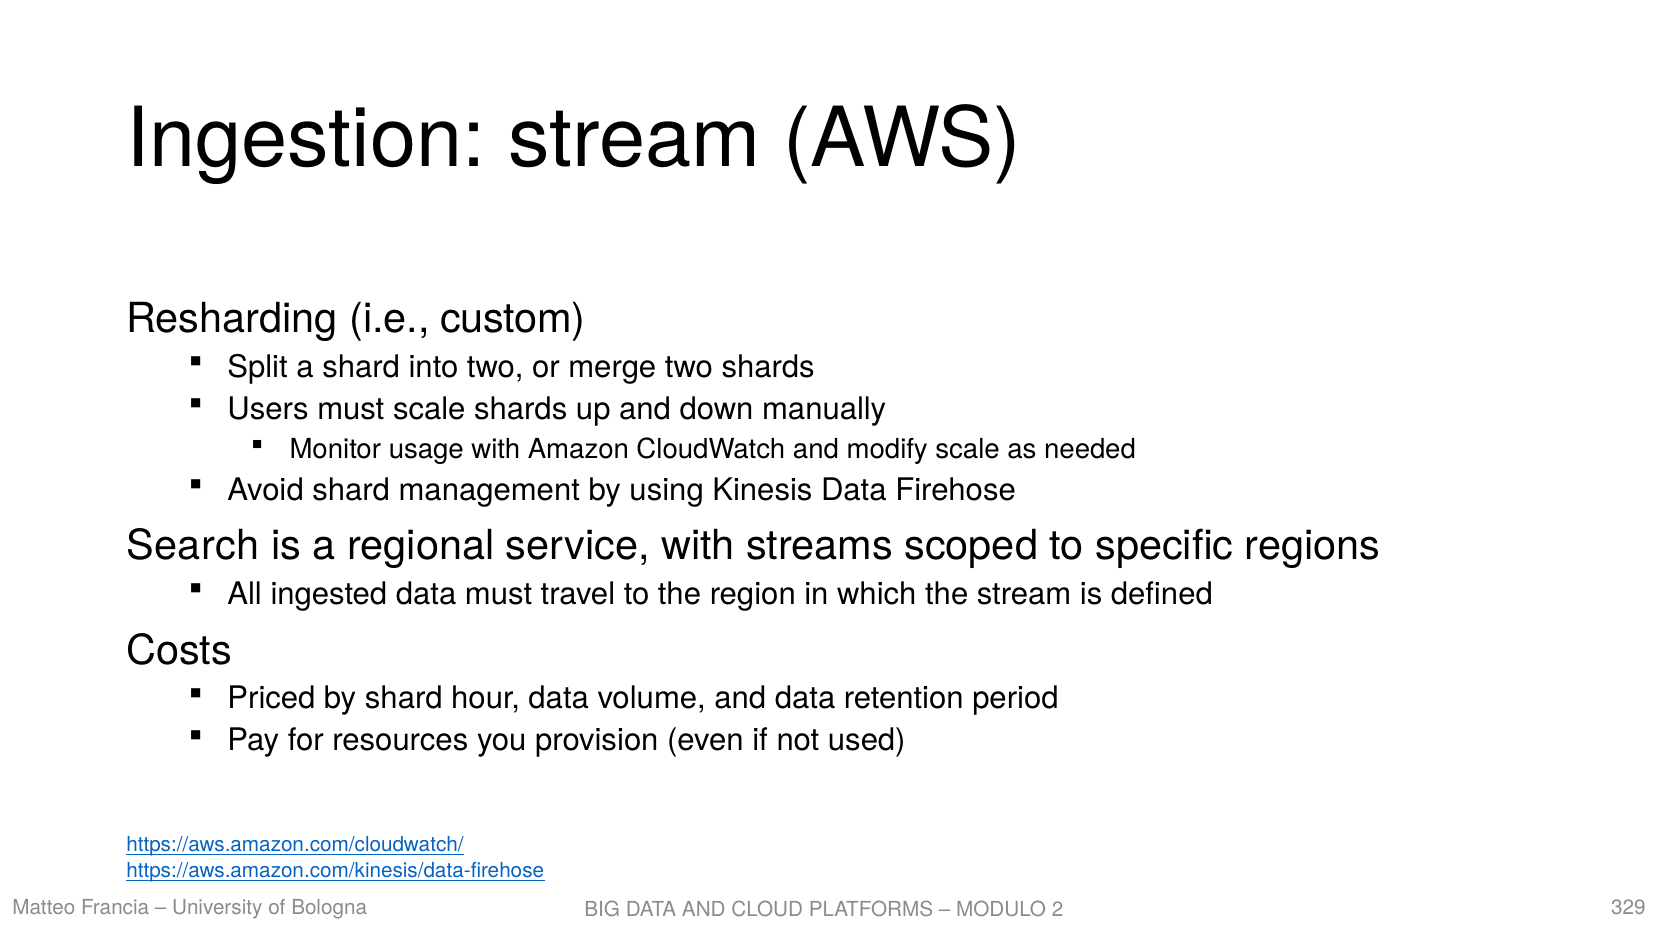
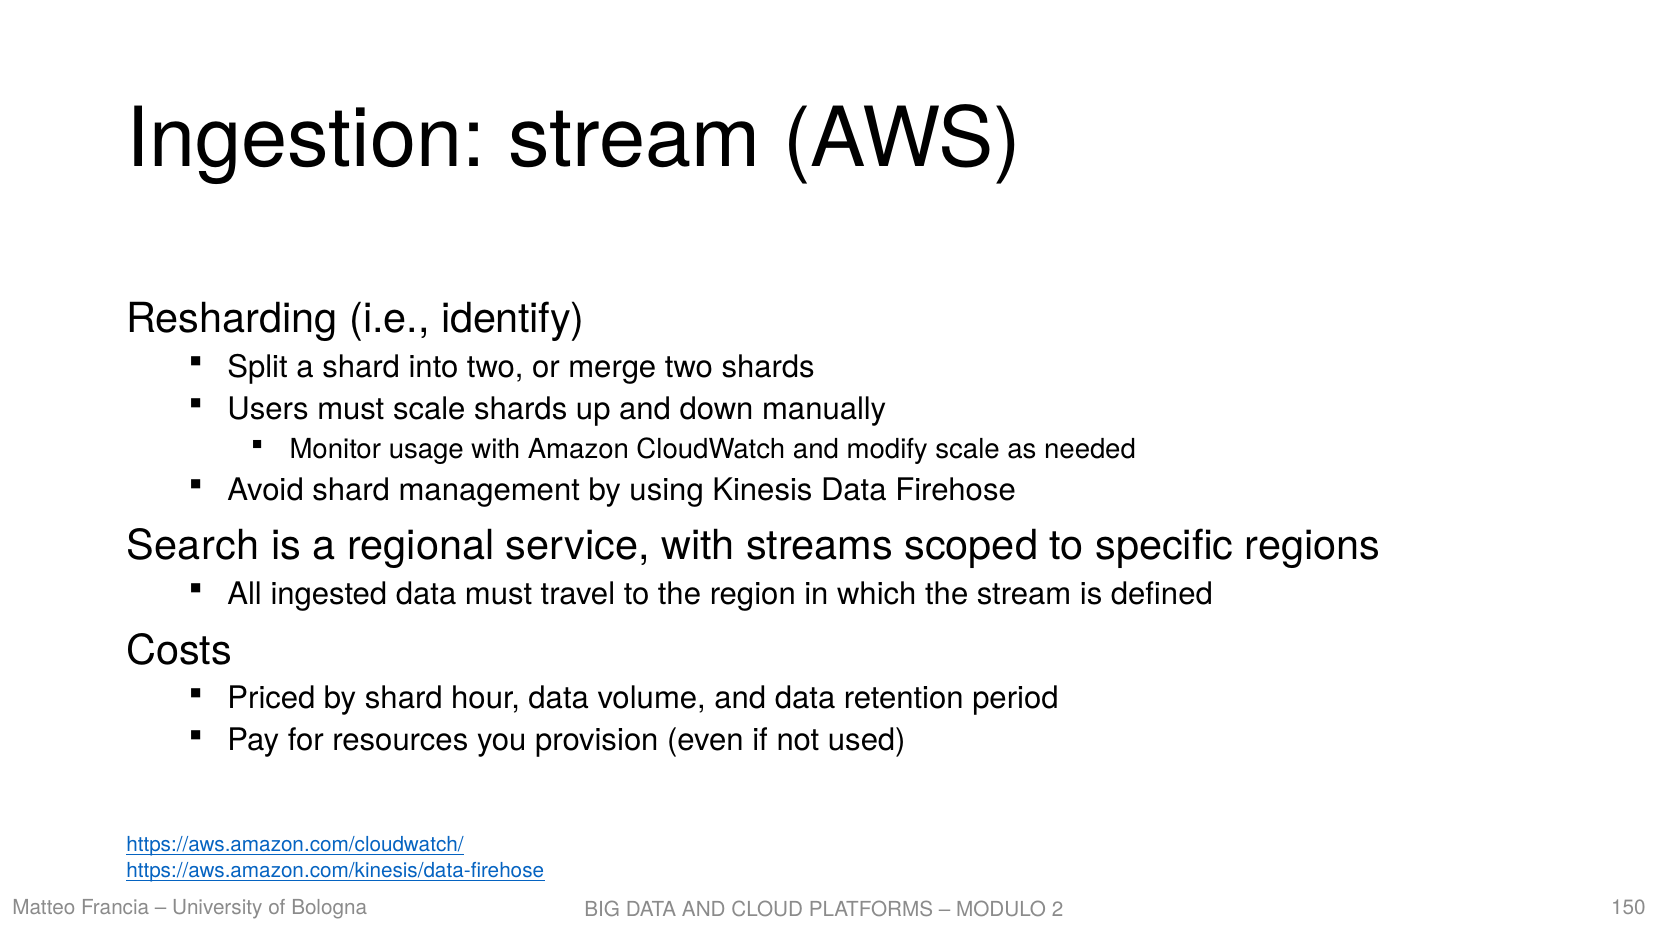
custom: custom -> identify (513, 319)
329: 329 -> 150 (1628, 907)
